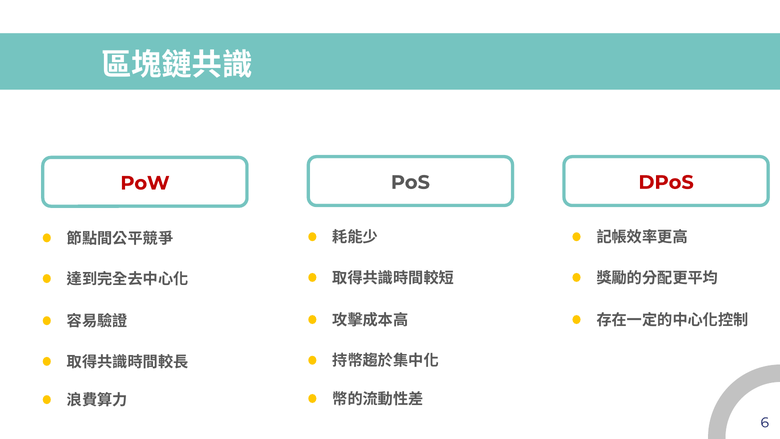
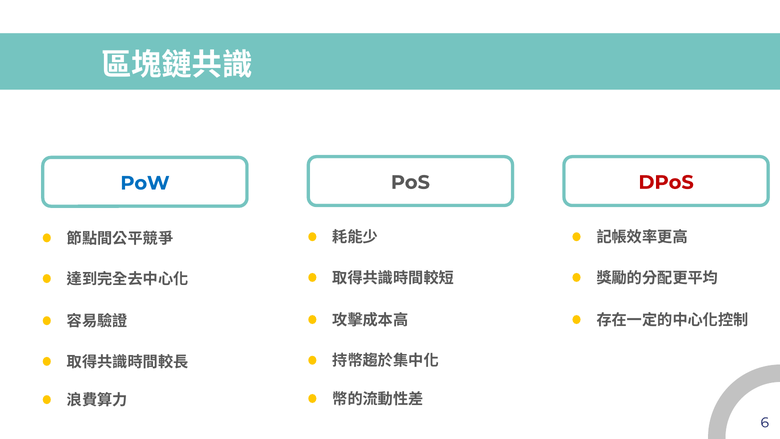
PoW colour: red -> blue (145, 183)
